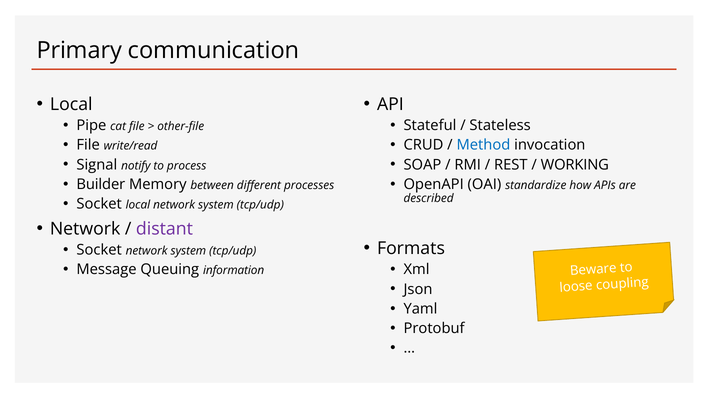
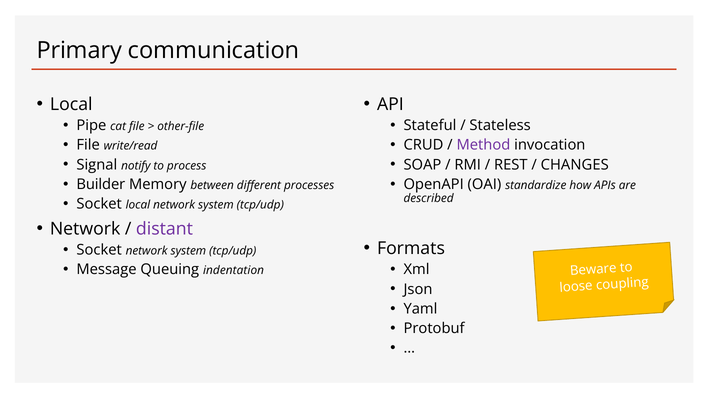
Method colour: blue -> purple (483, 145)
WORKING: WORKING -> CHANGES (575, 165)
information: information -> indentation (234, 271)
